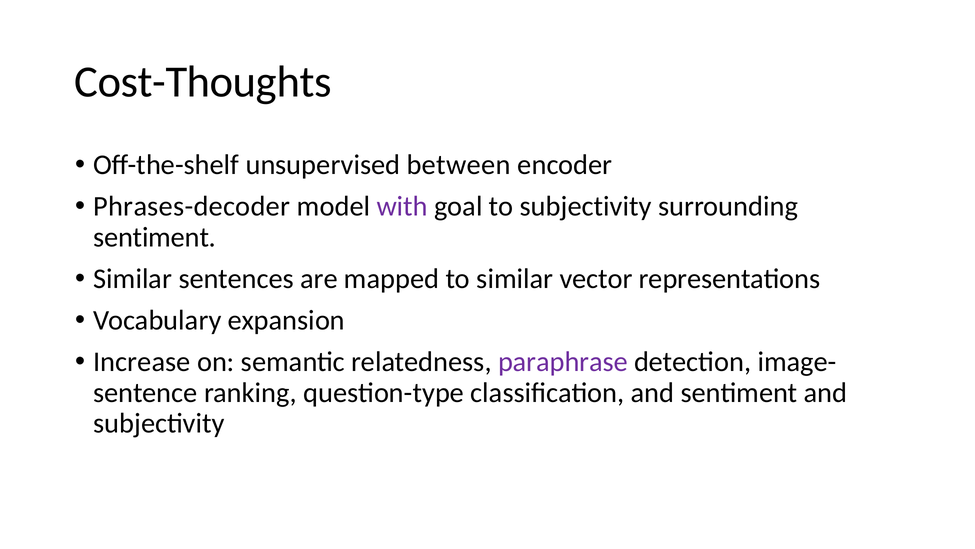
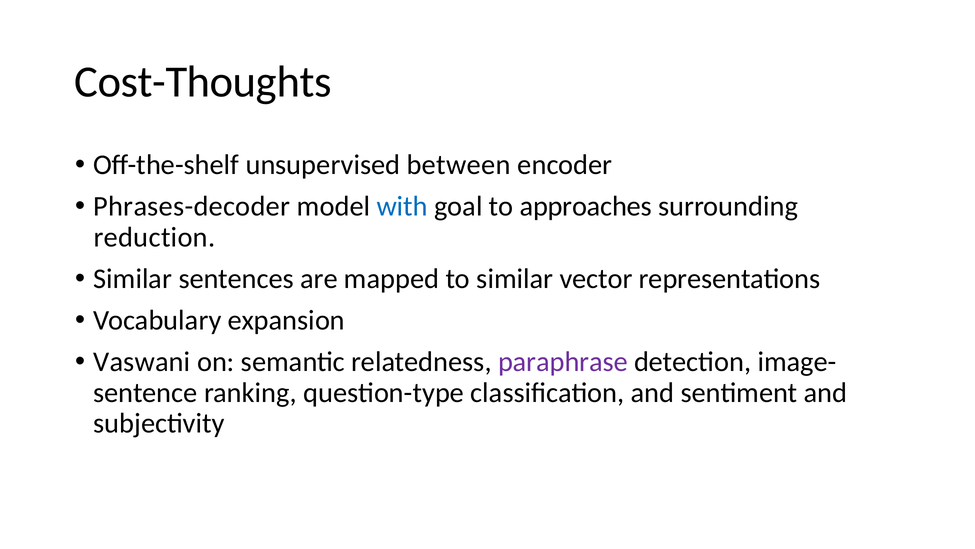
with colour: purple -> blue (402, 206)
to subjectivity: subjectivity -> approaches (586, 206)
sentiment: sentiment -> reduction (154, 237)
Increase: Increase -> Vaswani (142, 362)
